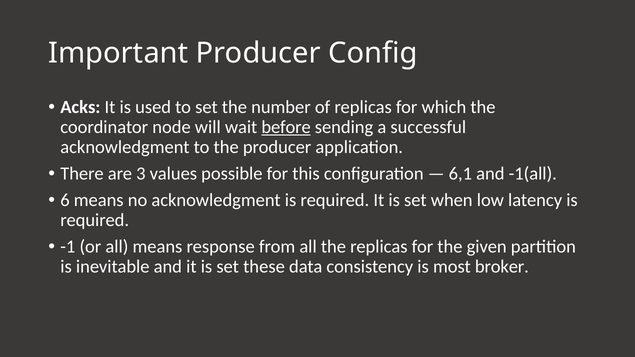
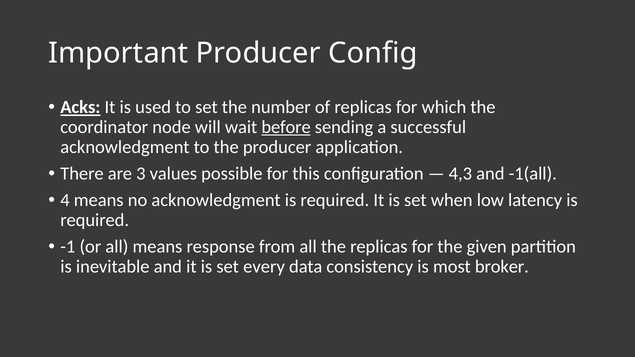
Acks underline: none -> present (80, 107)
6,1: 6,1 -> 4,3 (460, 174)
6: 6 -> 4 (65, 200)
these: these -> every (264, 267)
